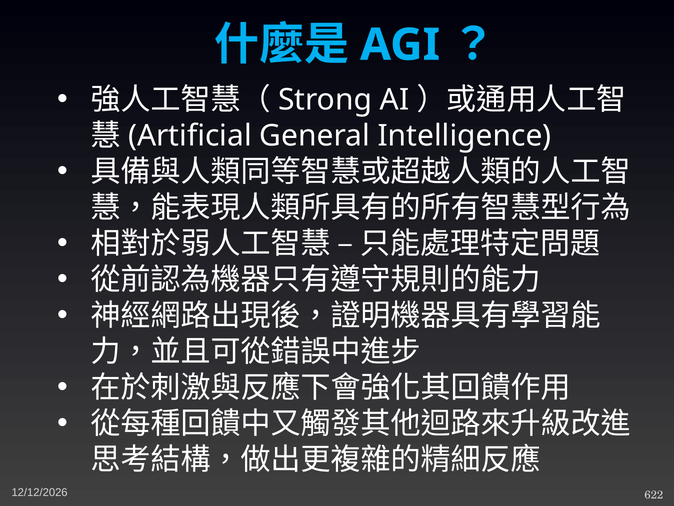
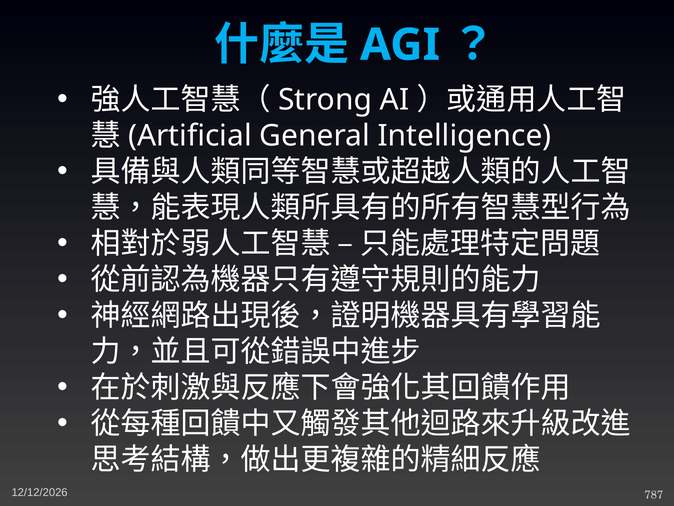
622: 622 -> 787 (654, 494)
